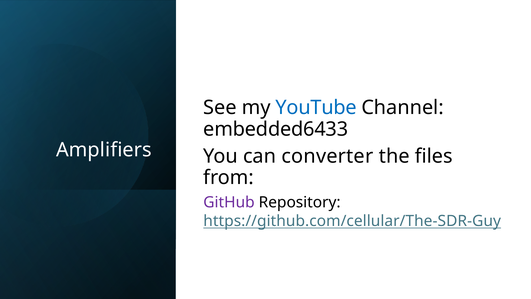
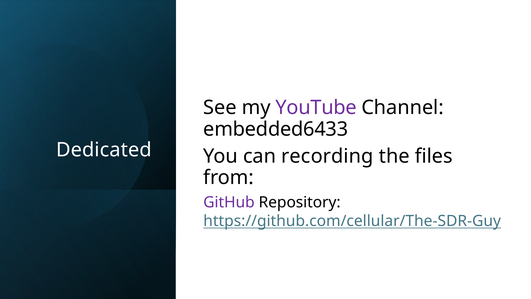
YouTube colour: blue -> purple (316, 107)
Amplifiers: Amplifiers -> Dedicated (104, 150)
converter: converter -> recording (327, 156)
